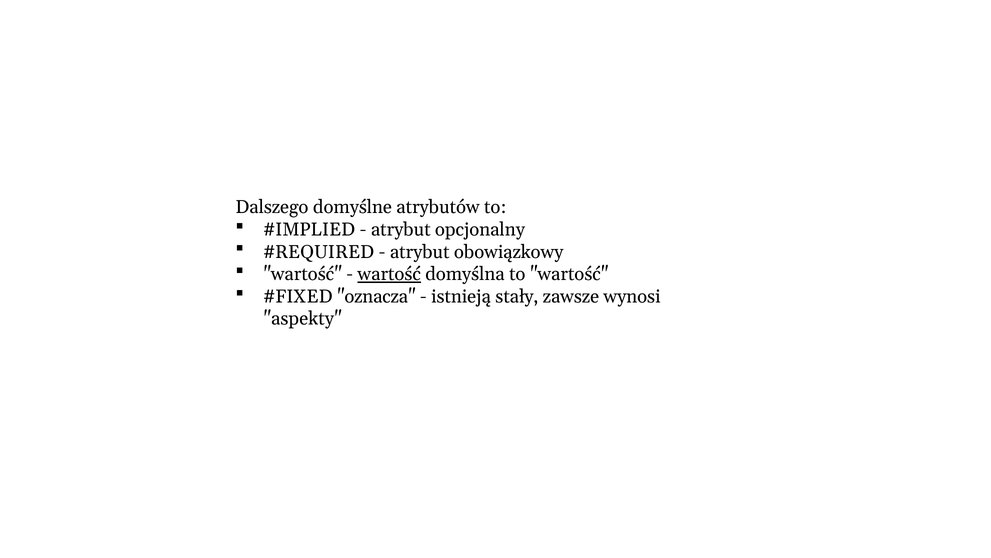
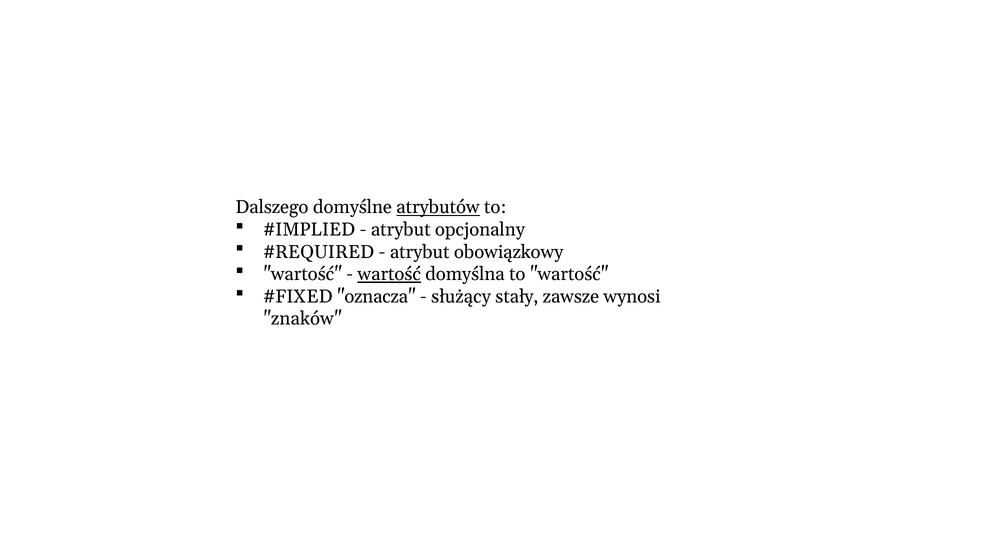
atrybutów underline: none -> present (438, 207)
istnieją: istnieją -> służący (461, 296)
aspekty: aspekty -> znaków (303, 319)
